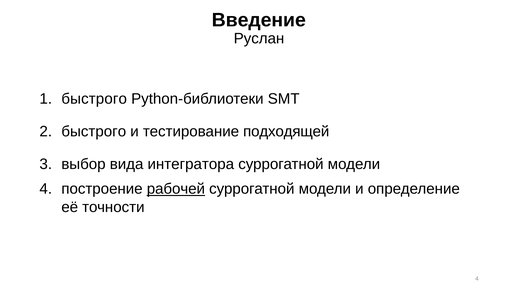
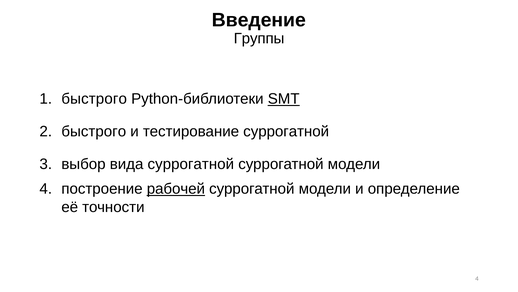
Руслан: Руслан -> Группы (259, 39)
SMT underline: none -> present (284, 99)
тестирование подходящей: подходящей -> суррогатной (286, 131)
вида интегратора: интегратора -> суррогатной (191, 164)
